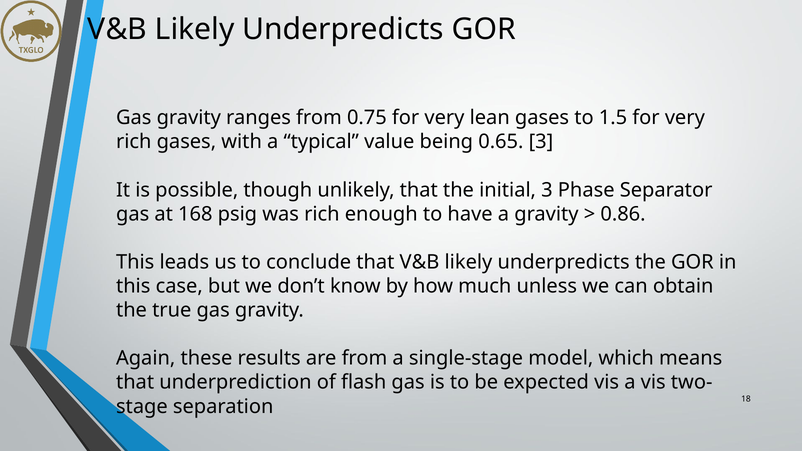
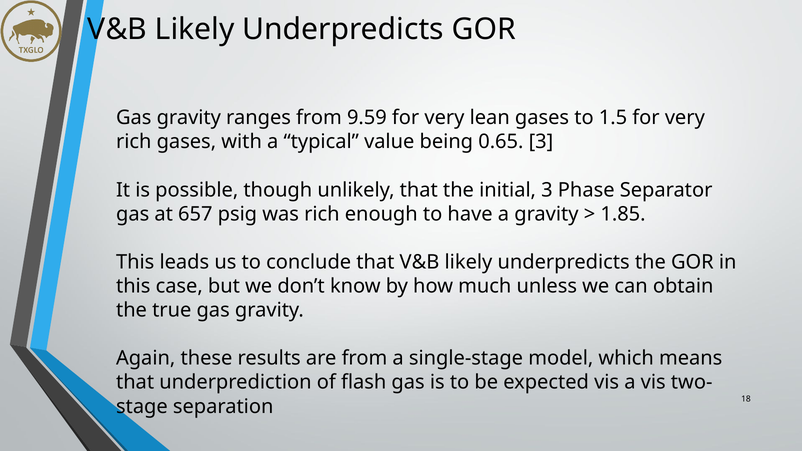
0.75: 0.75 -> 9.59 (367, 118)
168: 168 -> 657 (195, 214)
0.86: 0.86 -> 1.85 (623, 214)
